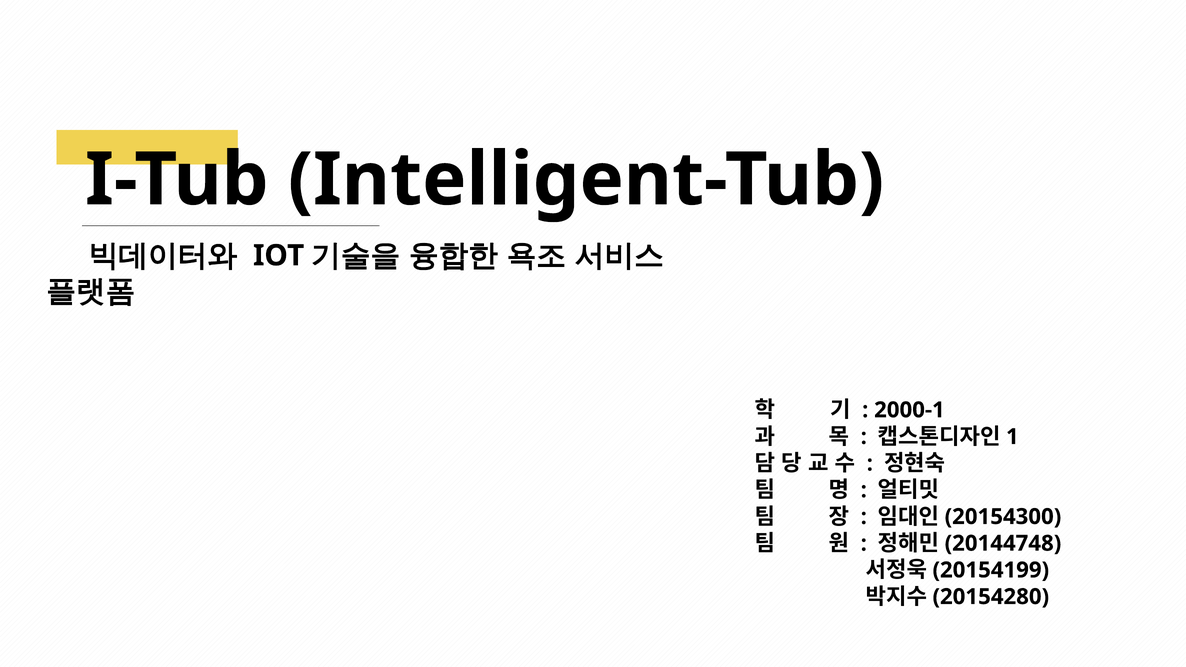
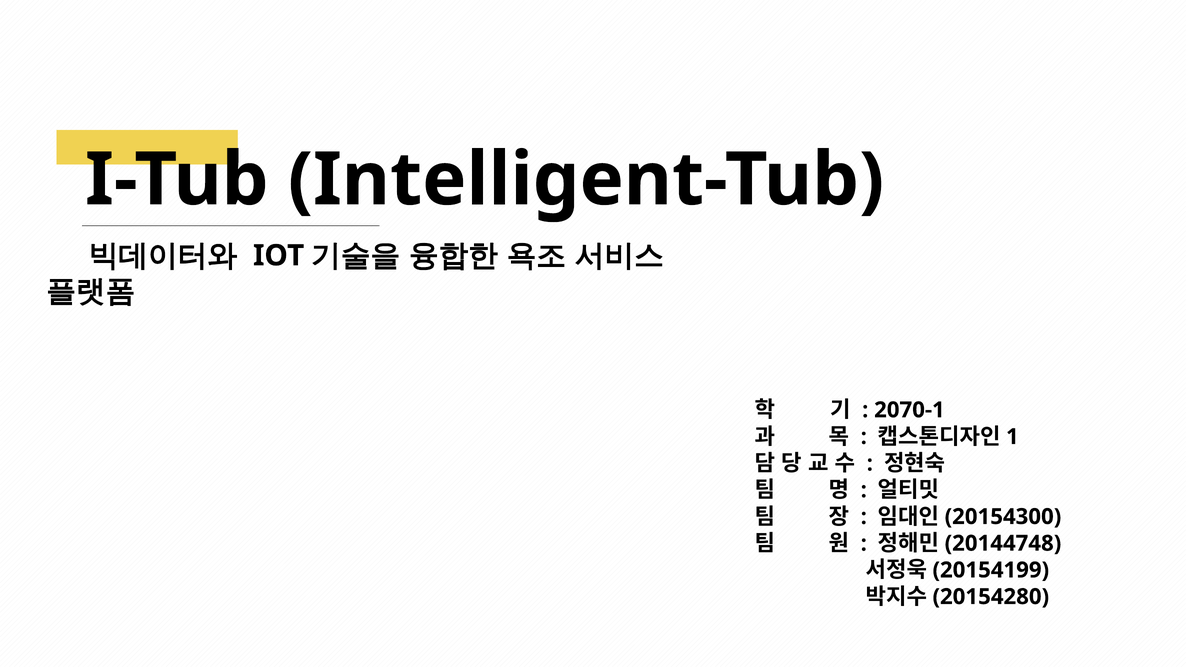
2000-1: 2000-1 -> 2070-1 (909, 410)
